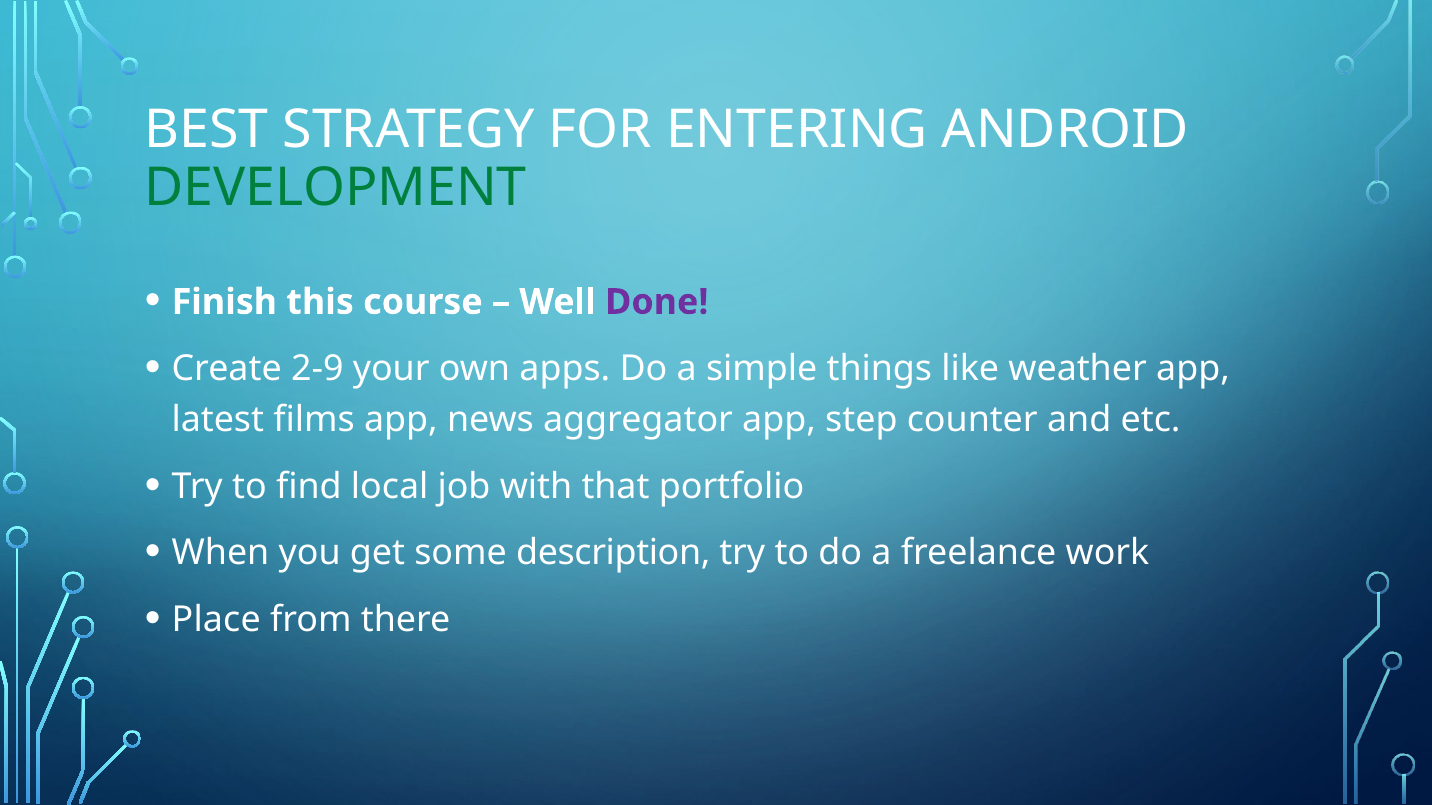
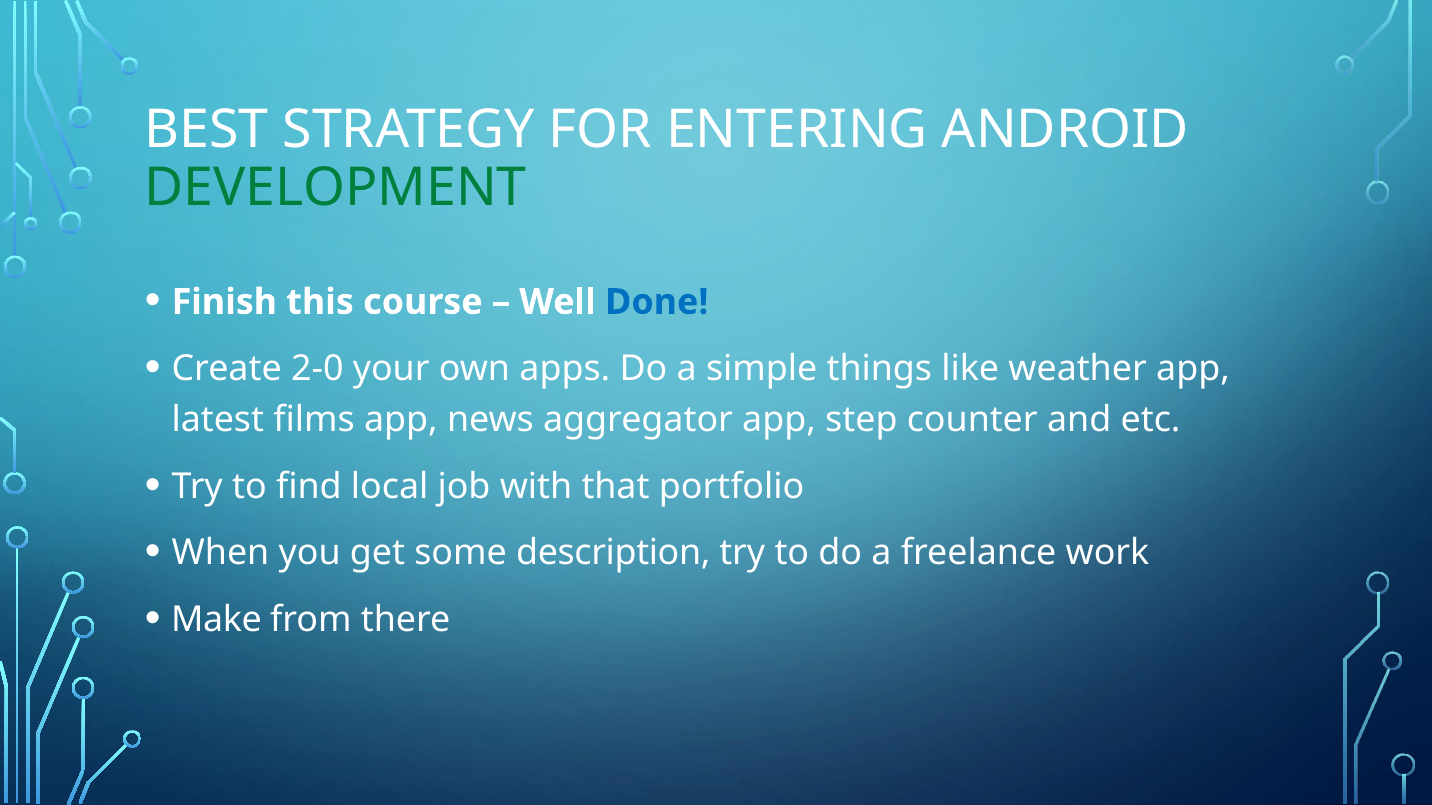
Done colour: purple -> blue (657, 302)
2-9: 2-9 -> 2-0 (317, 369)
Place: Place -> Make (216, 620)
